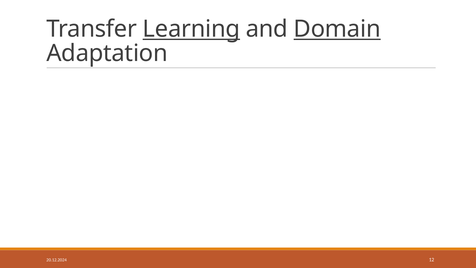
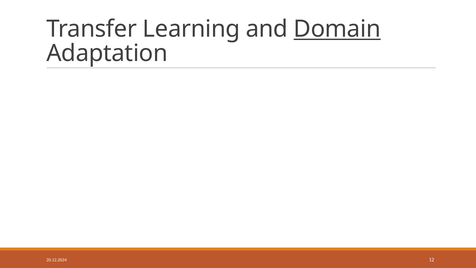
Learning underline: present -> none (191, 29)
